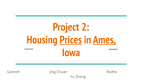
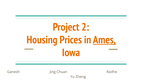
Prices underline: present -> none (71, 40)
